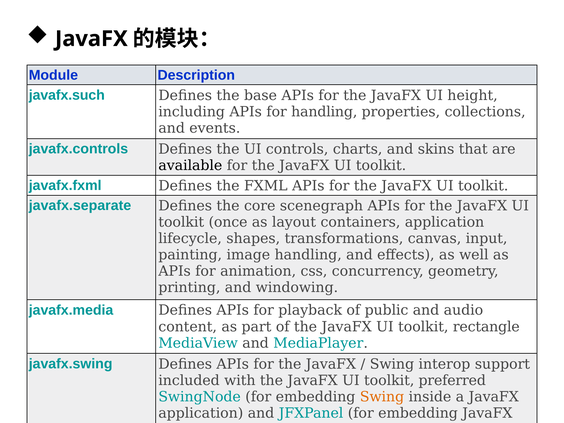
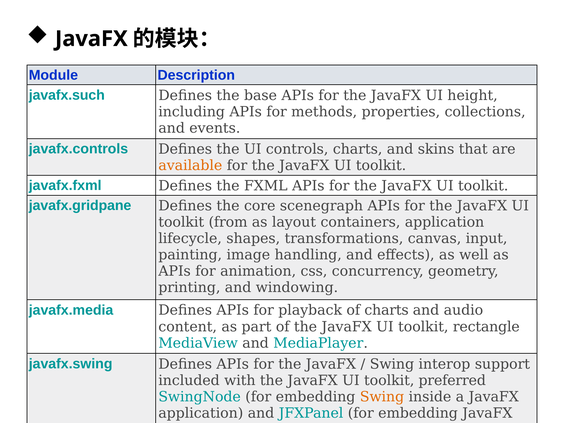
for handling: handling -> methods (324, 112)
available colour: black -> orange (190, 165)
javafx.separate: javafx.separate -> javafx.gridpane (80, 206)
once: once -> from (228, 222)
of public: public -> charts (387, 310)
